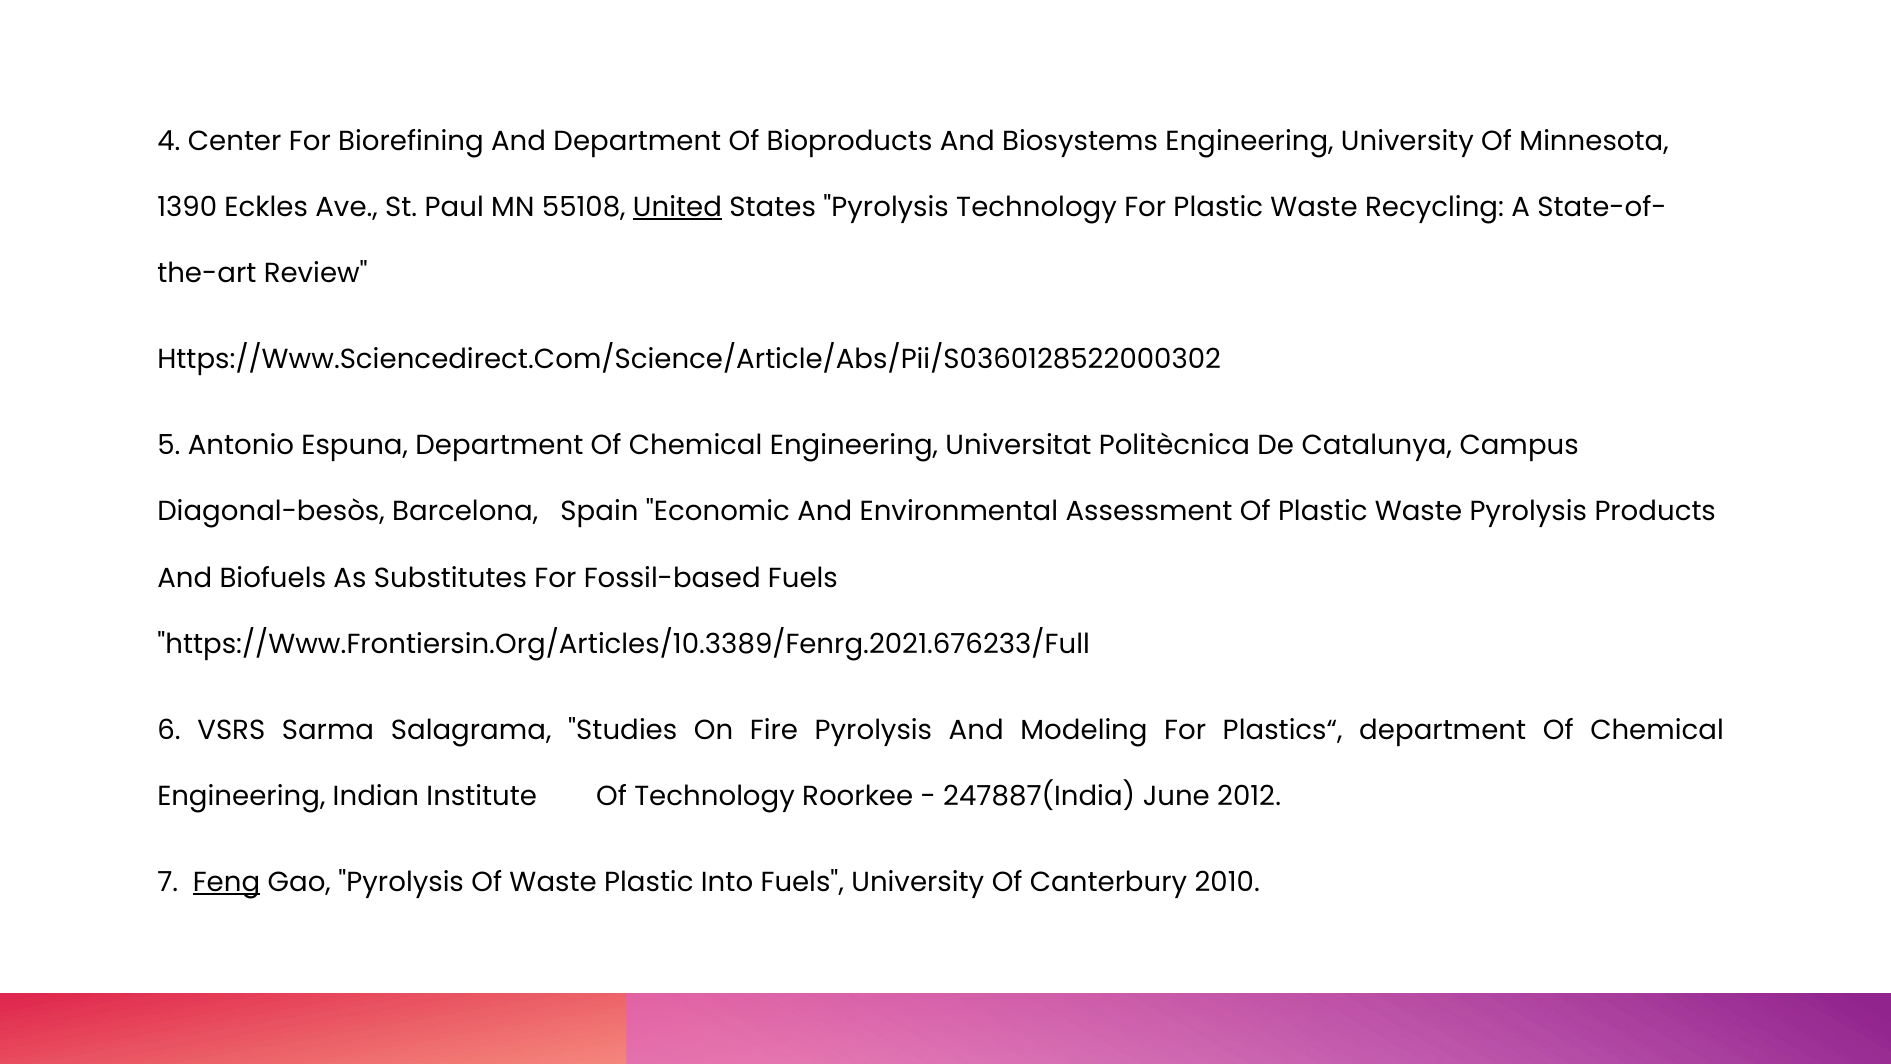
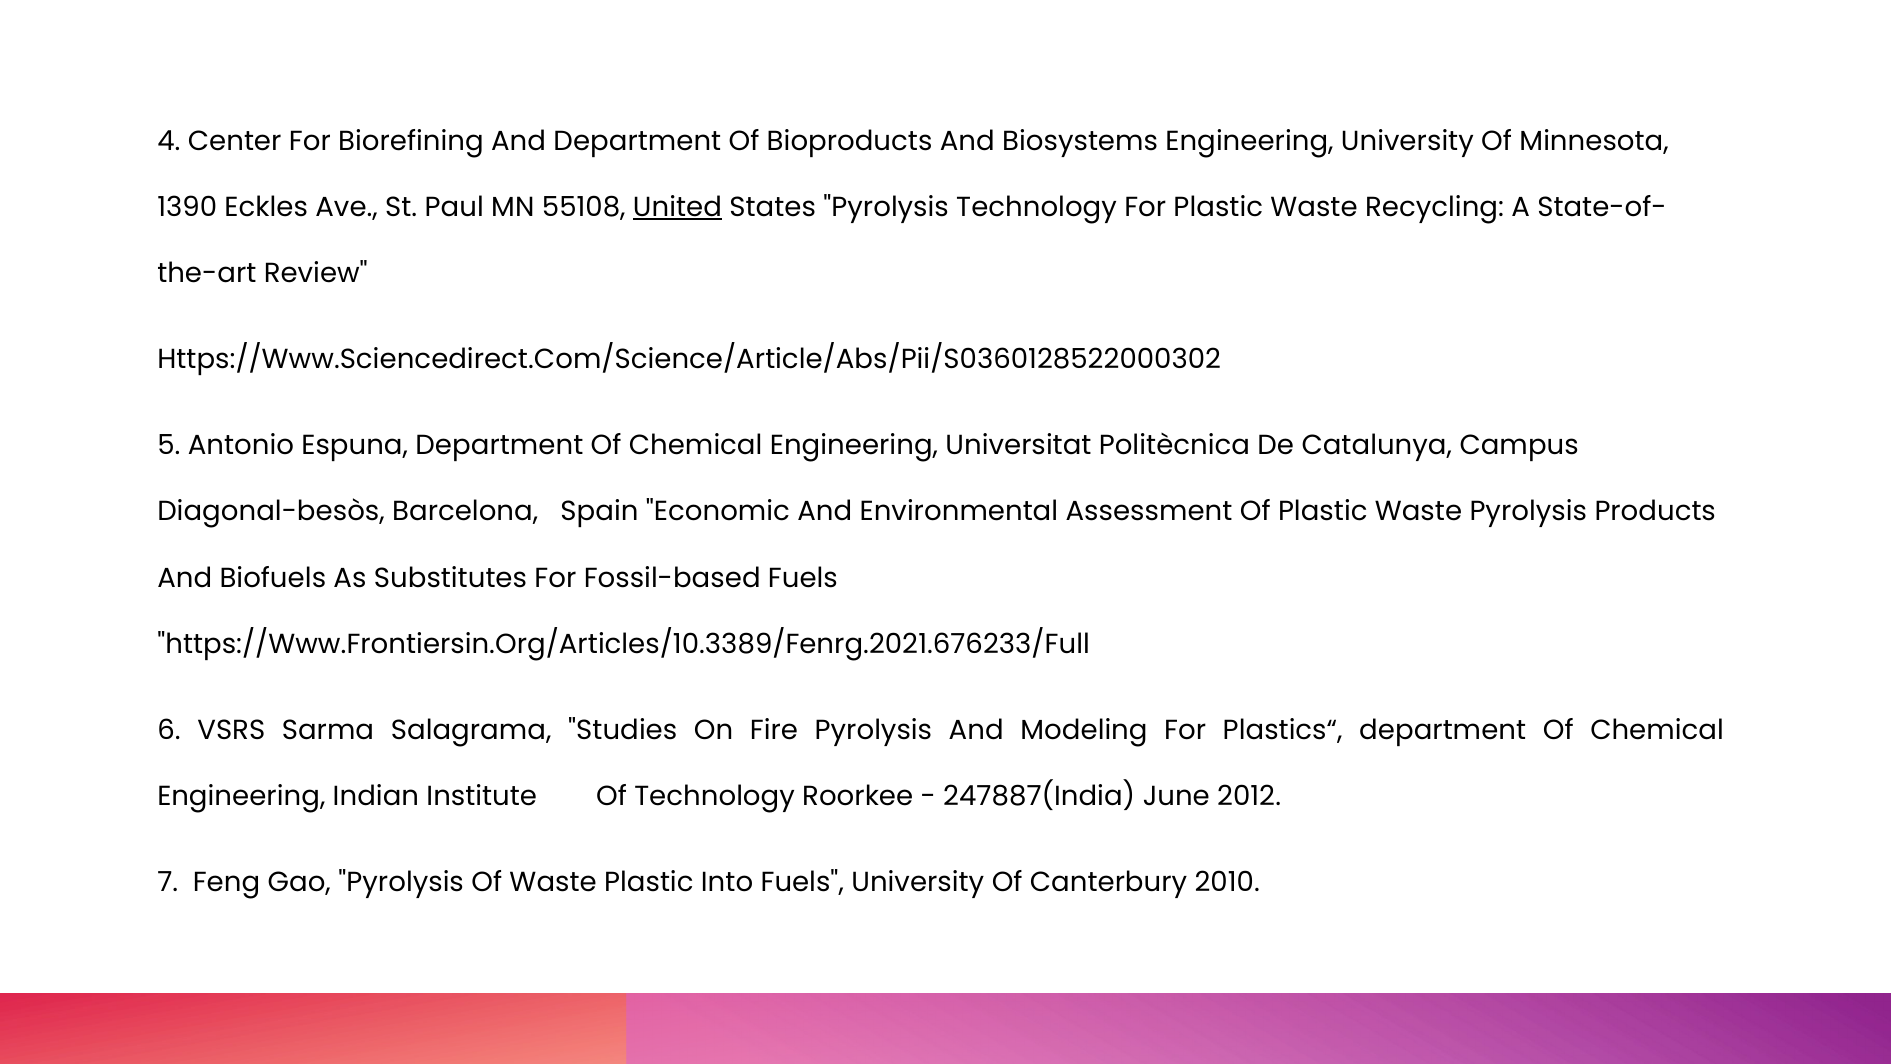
Feng underline: present -> none (227, 882)
